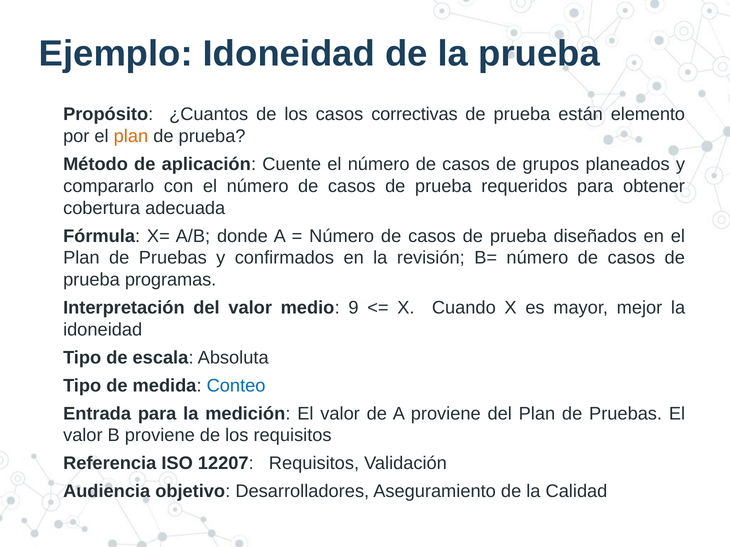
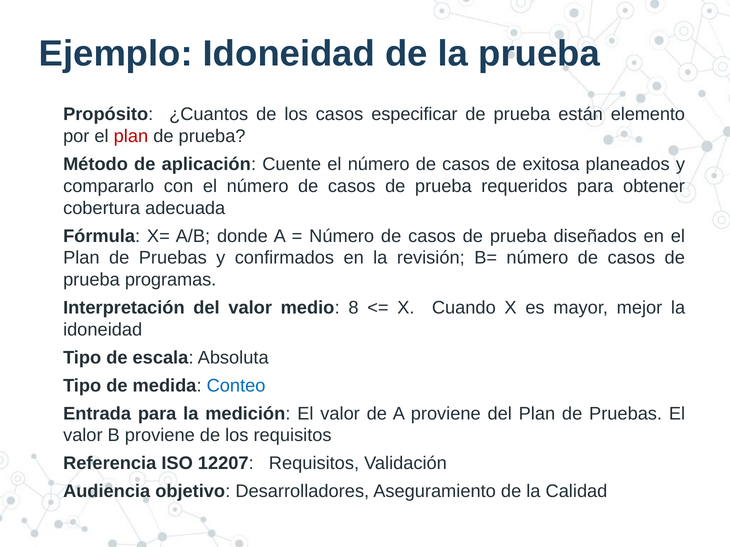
correctivas: correctivas -> especificar (414, 115)
plan colour: orange -> red (131, 136)
grupos: grupos -> exitosa (551, 164)
9: 9 -> 8 (354, 308)
